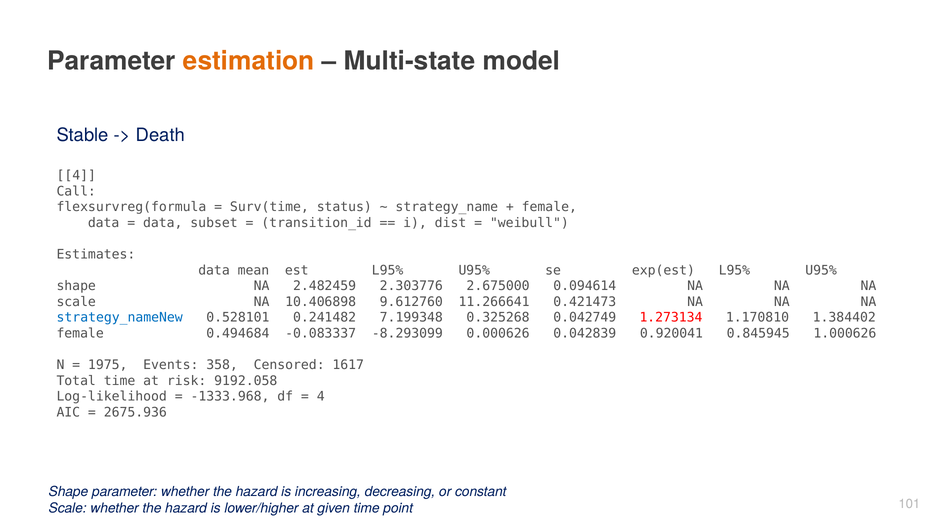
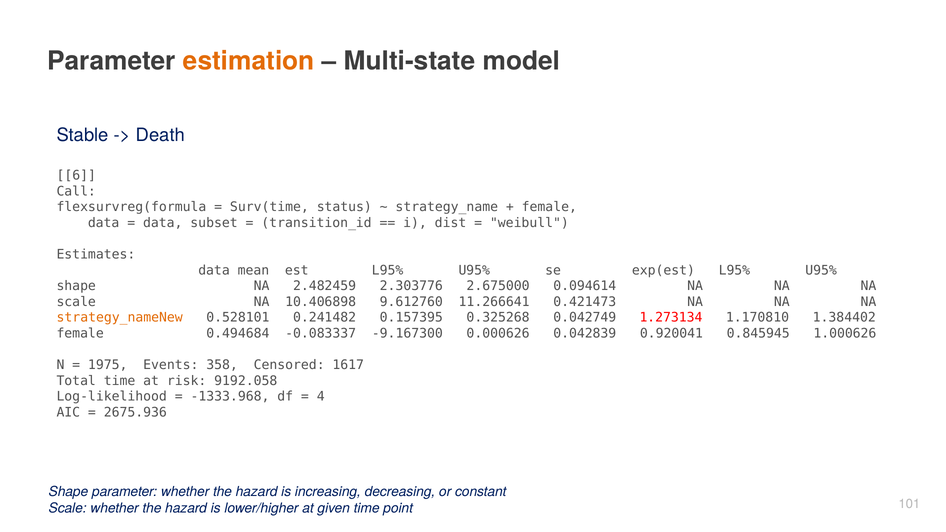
4: 4 -> 6 (76, 176)
strategy_nameNew colour: blue -> orange (120, 318)
7.199348: 7.199348 -> 0.157395 (411, 318)
-8.293099: -8.293099 -> -9.167300 (407, 333)
